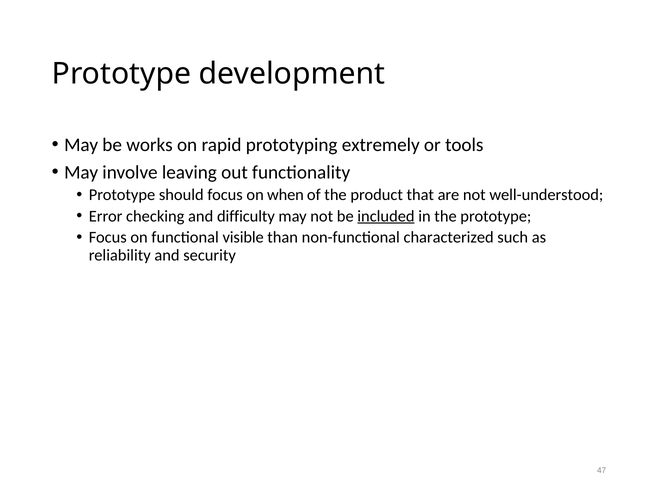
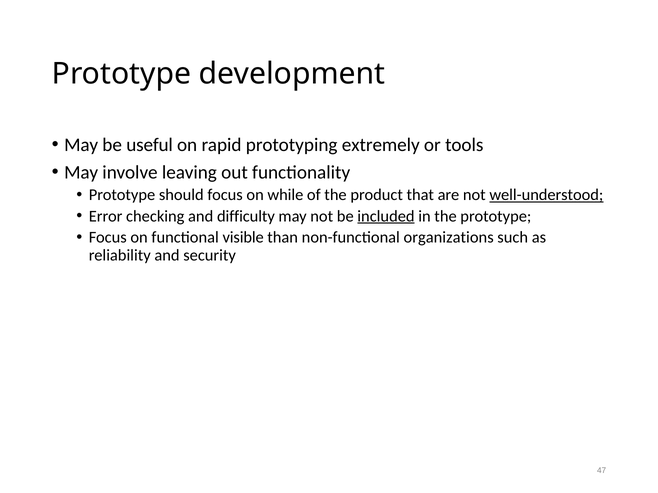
works: works -> useful (150, 145)
when: when -> while (285, 195)
well-understood underline: none -> present (546, 195)
characterized: characterized -> organizations (449, 238)
